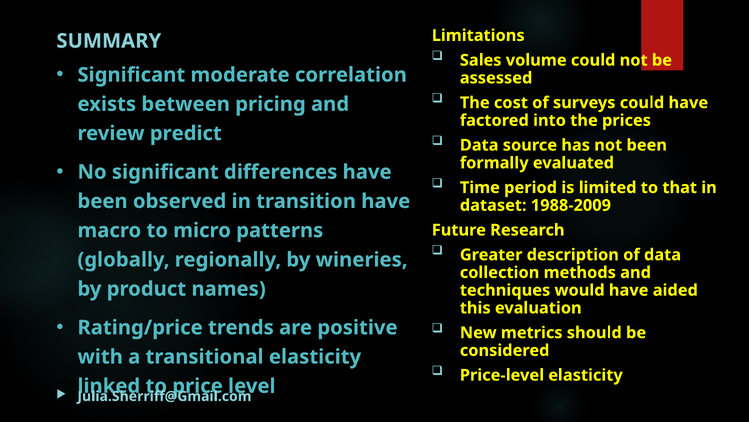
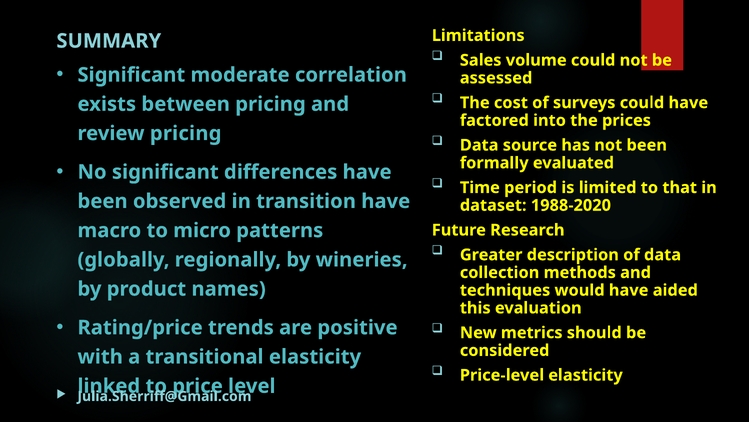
review predict: predict -> pricing (186, 133)
1988-2009: 1988-2009 -> 1988-2020 (571, 205)
